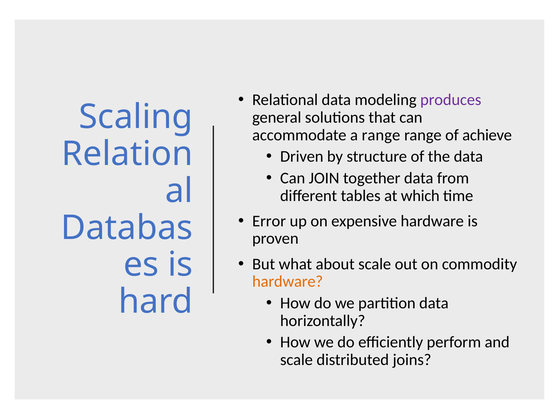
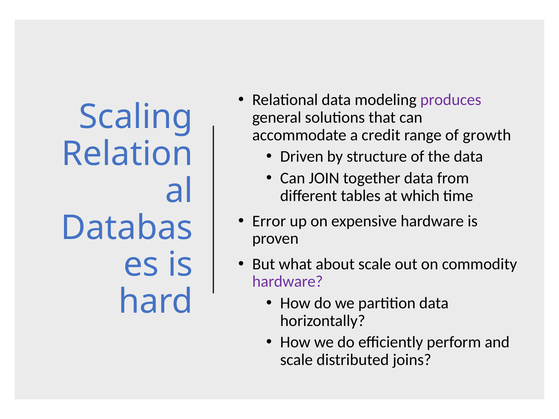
a range: range -> credit (381, 135)
achieve: achieve -> growth (487, 135)
hardware colour: orange -> purple (288, 282)
